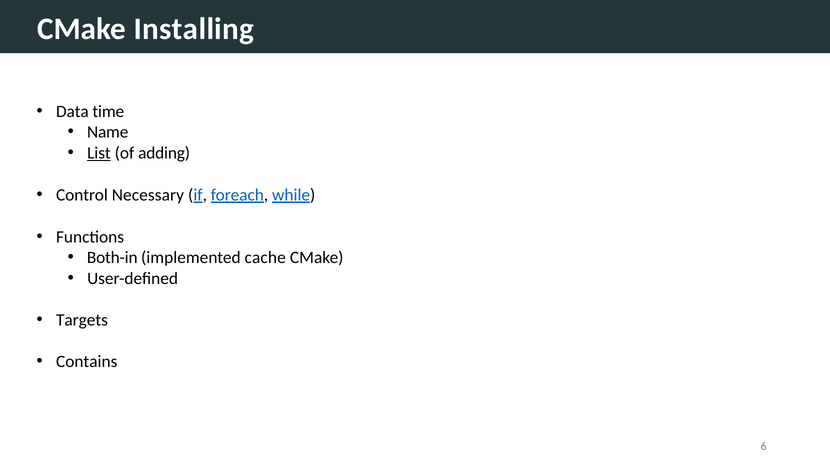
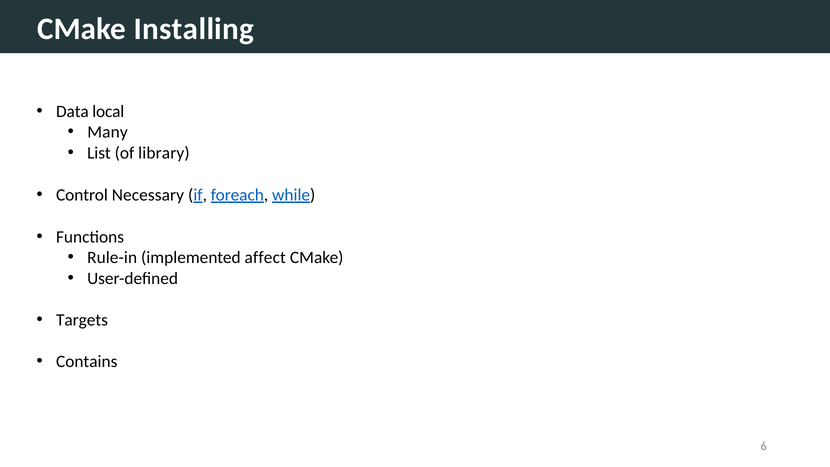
time: time -> local (108, 111)
Name: Name -> Many (108, 132)
List underline: present -> none (99, 153)
adding: adding -> library (164, 153)
Both-in: Both-in -> Rule-in (112, 258)
cache: cache -> affect (265, 258)
